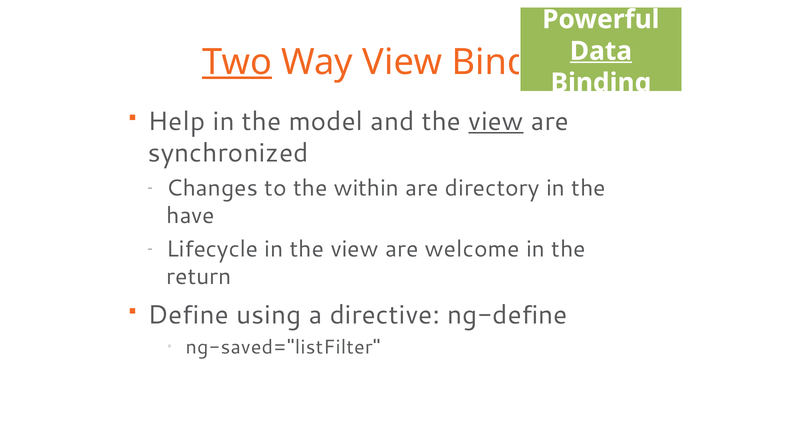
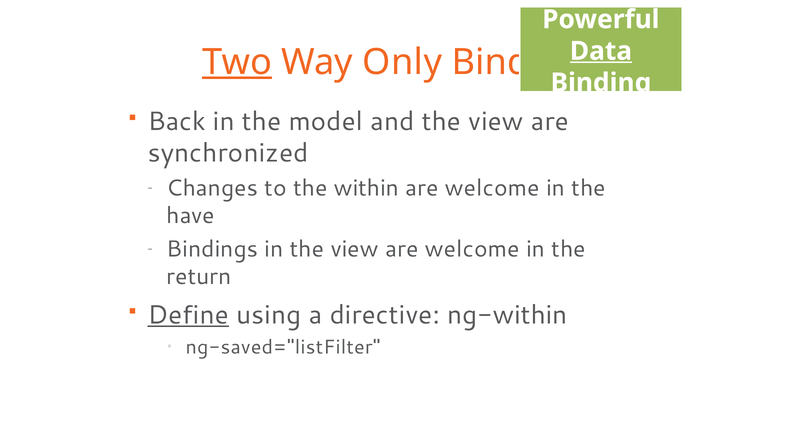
Way View: View -> Only (402, 62)
Help: Help -> Back (177, 121)
view underline: present -> none (496, 121)
directory: directory -> welcome (492, 188)
Lifecycle: Lifecycle -> Bindings (212, 249)
Define underline: none -> present (188, 315)
ng-define: ng-define -> ng-within (507, 315)
